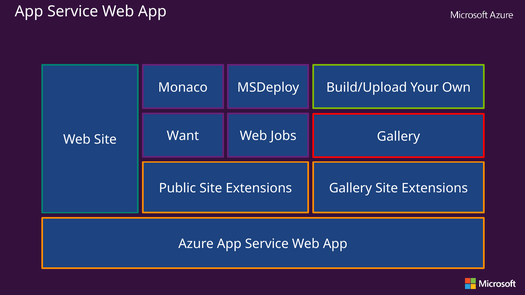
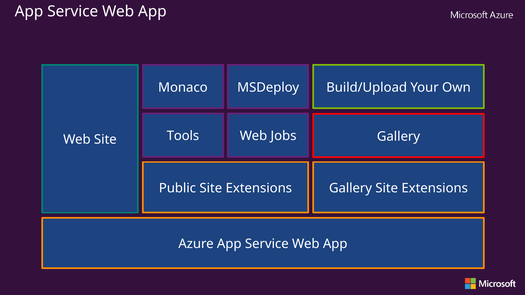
Want: Want -> Tools (183, 136)
